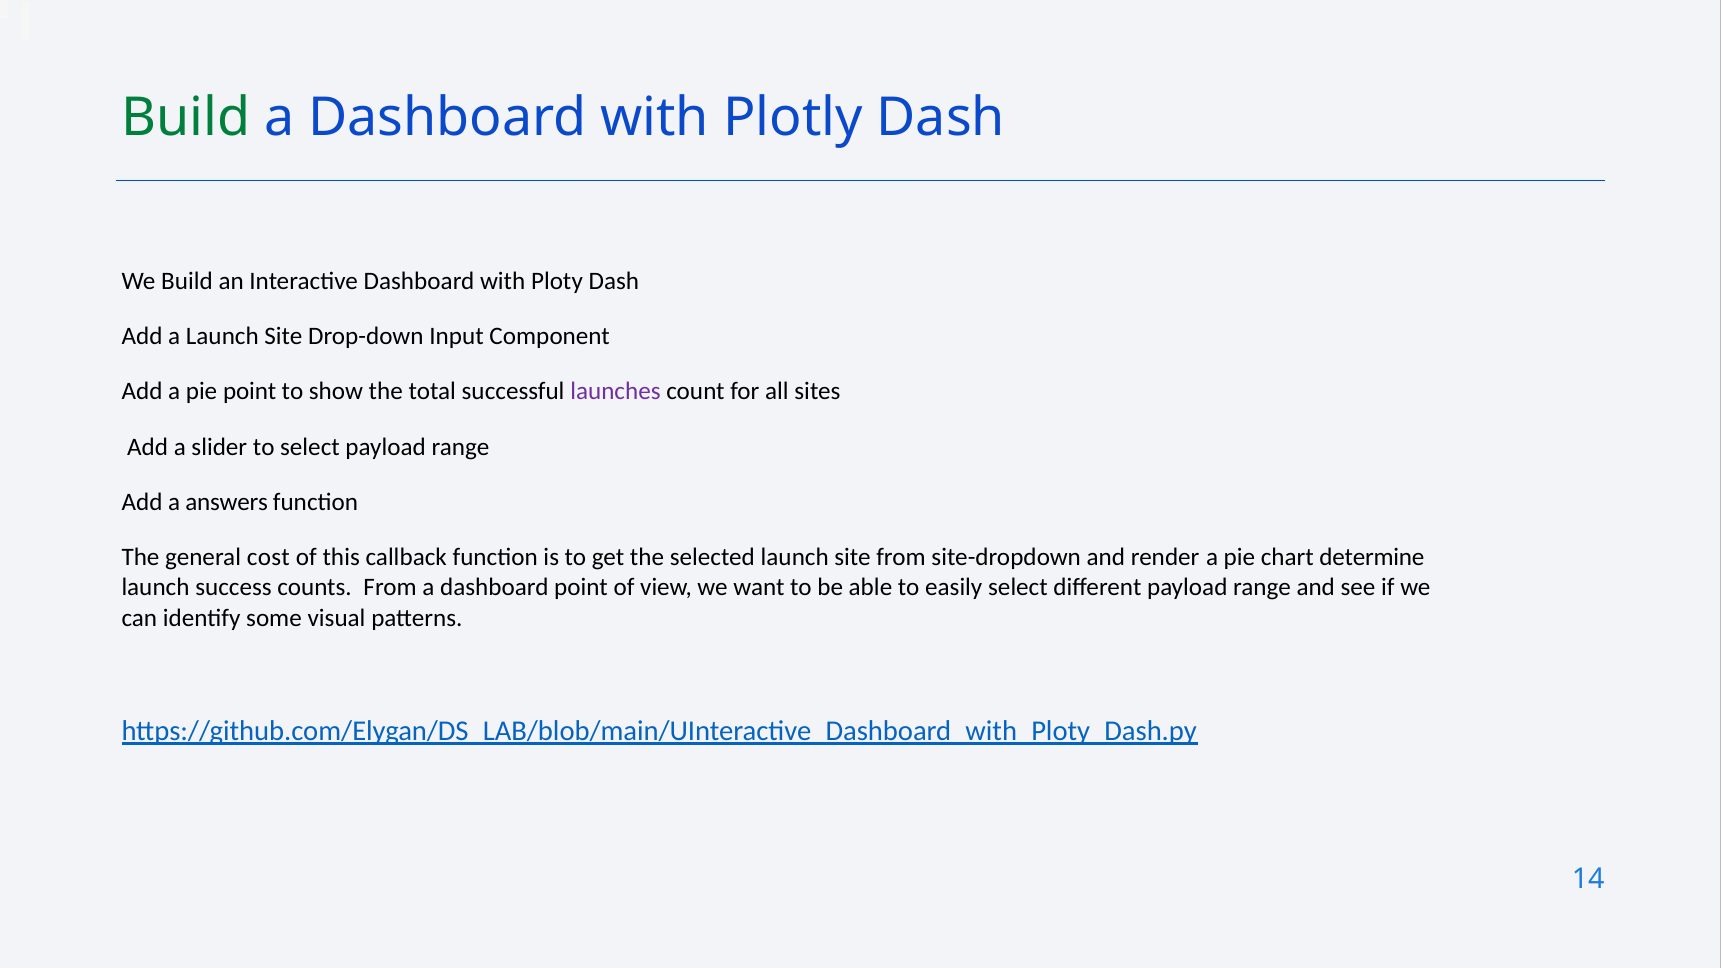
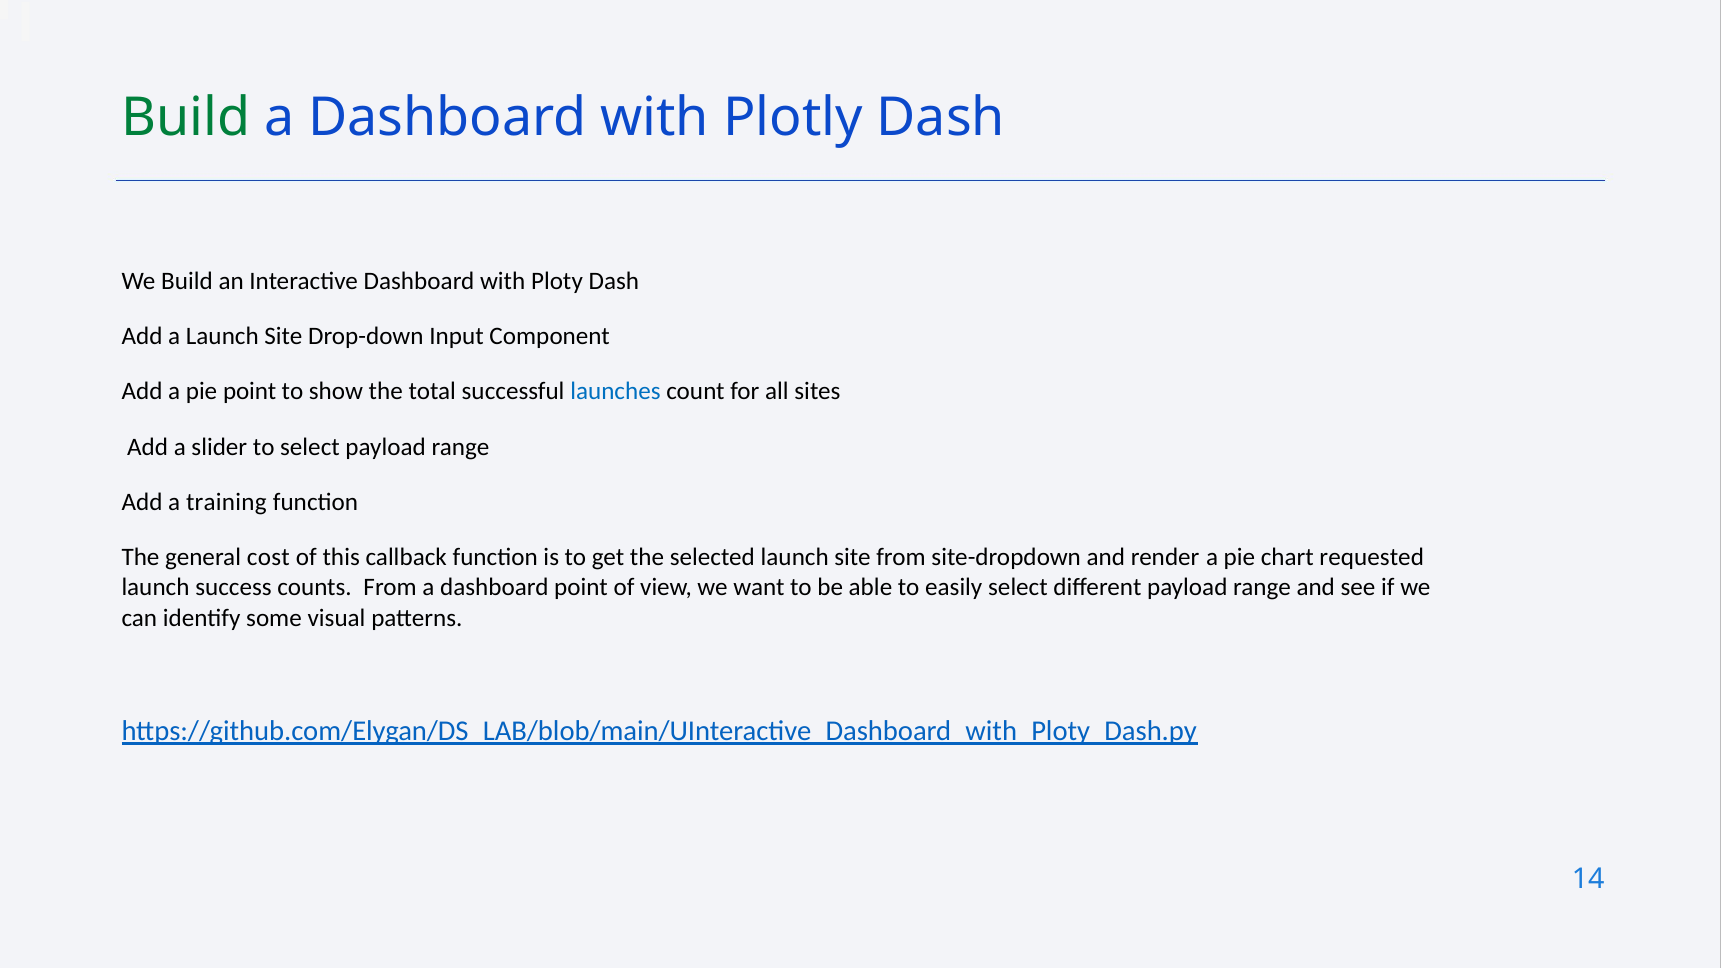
launches colour: purple -> blue (615, 392)
answers: answers -> training (226, 502)
determine: determine -> requested (1372, 557)
